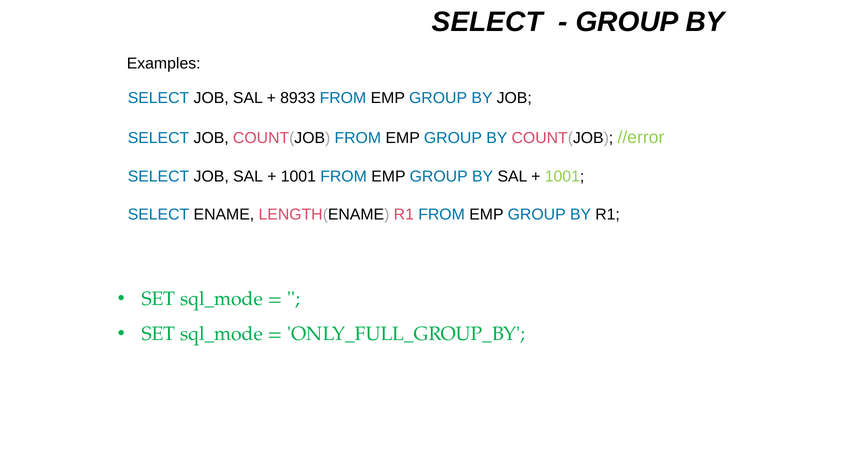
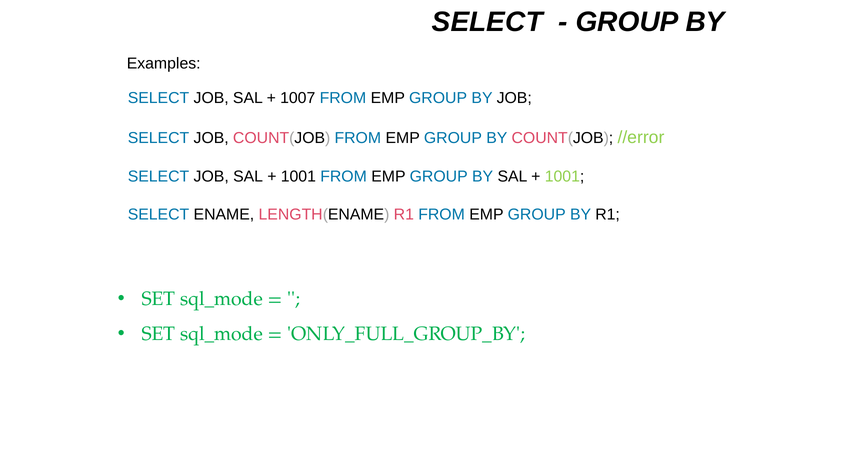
8933: 8933 -> 1007 (298, 98)
